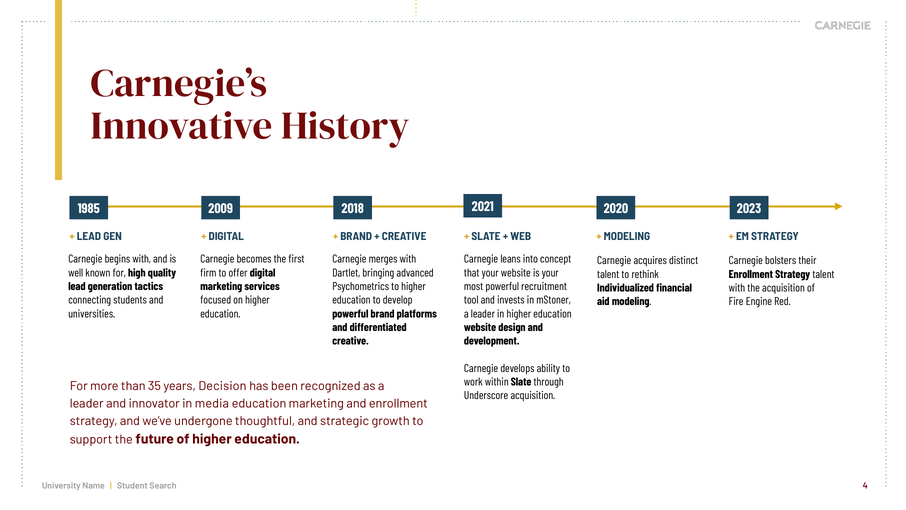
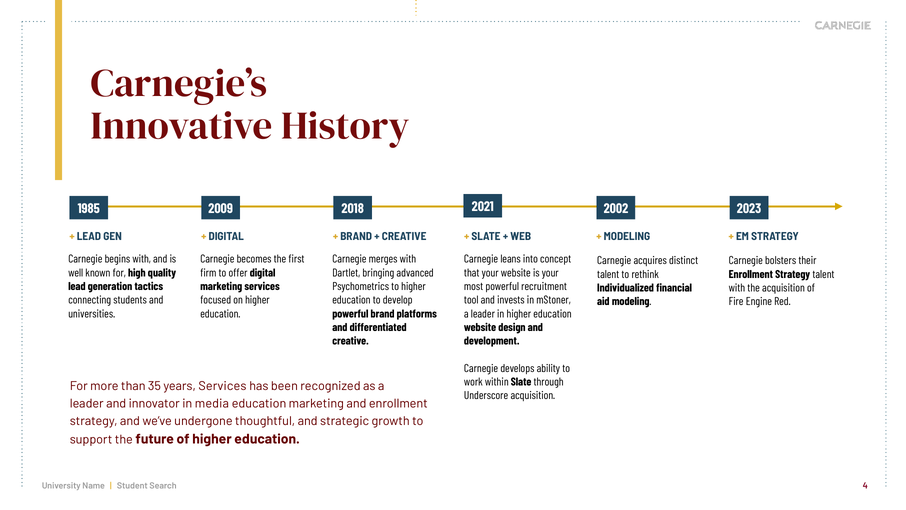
2020: 2020 -> 2002 (616, 208)
years Decision: Decision -> Services (222, 386)
